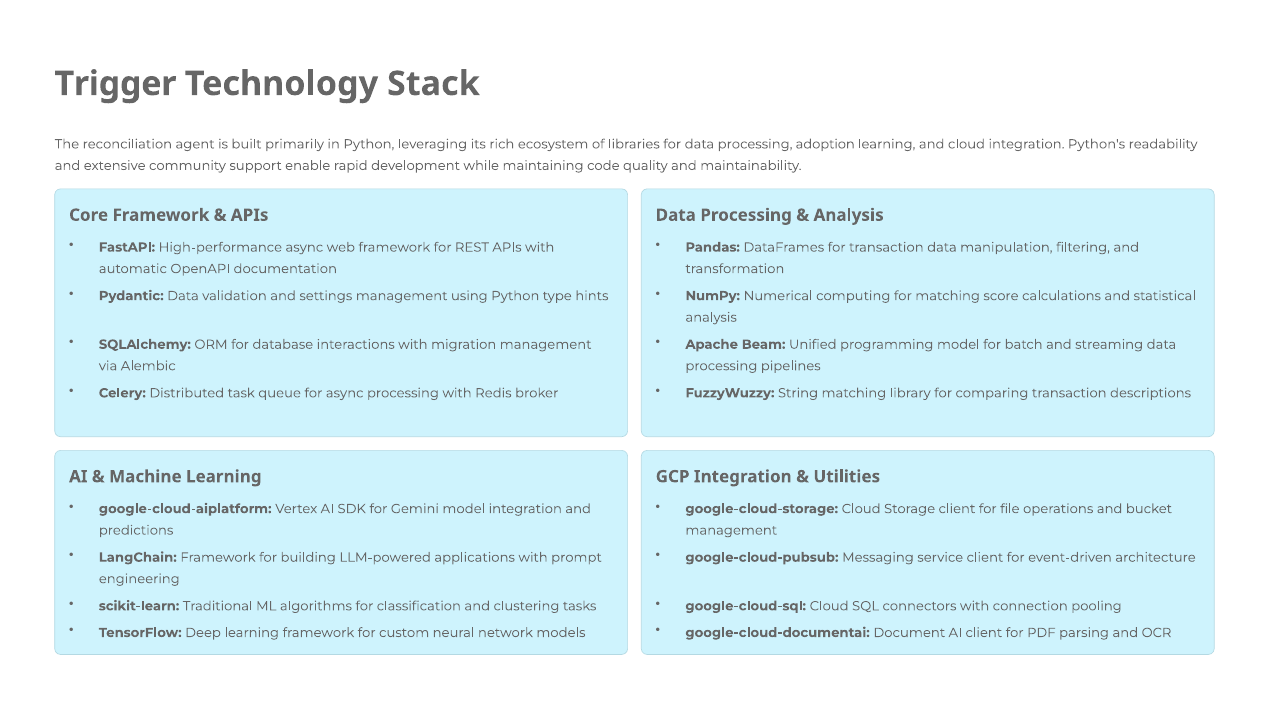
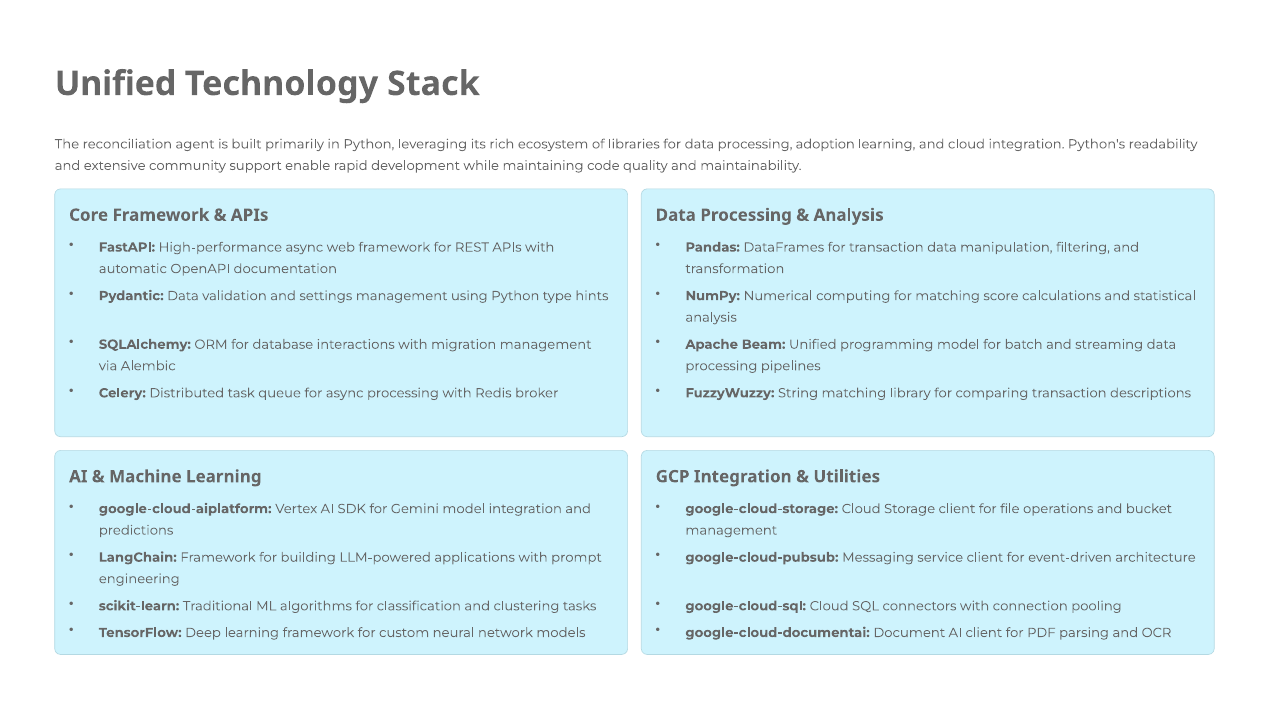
Trigger: Trigger -> Unified (115, 84)
